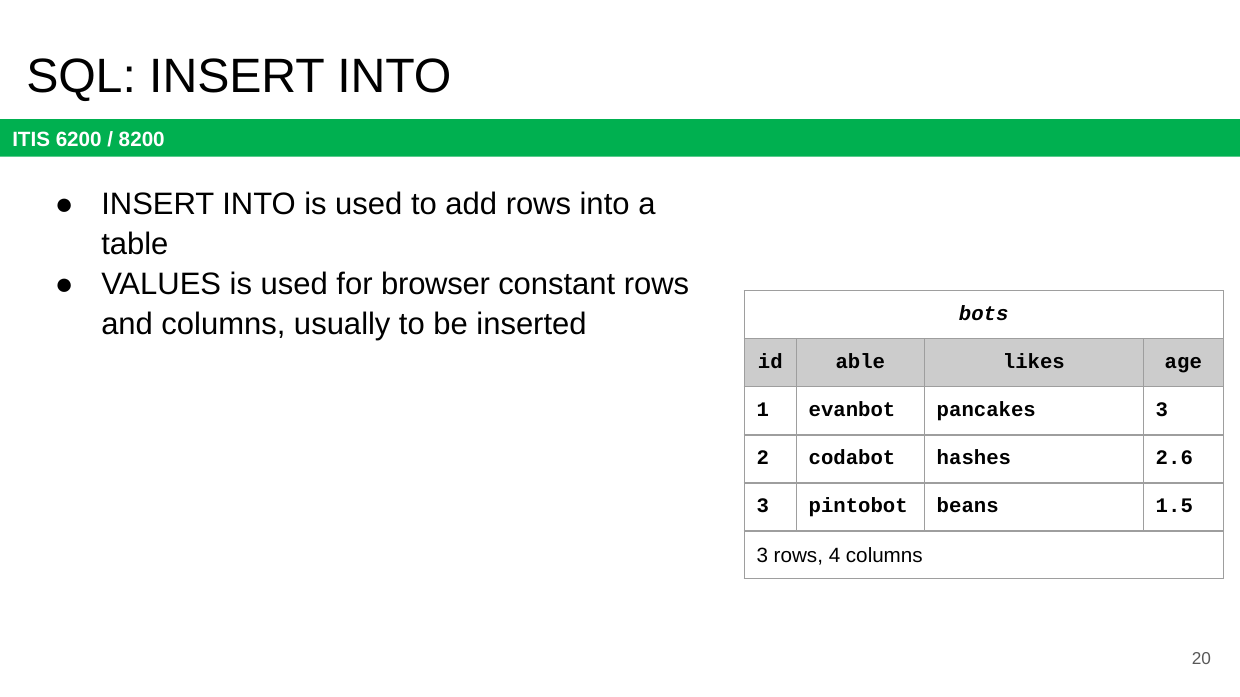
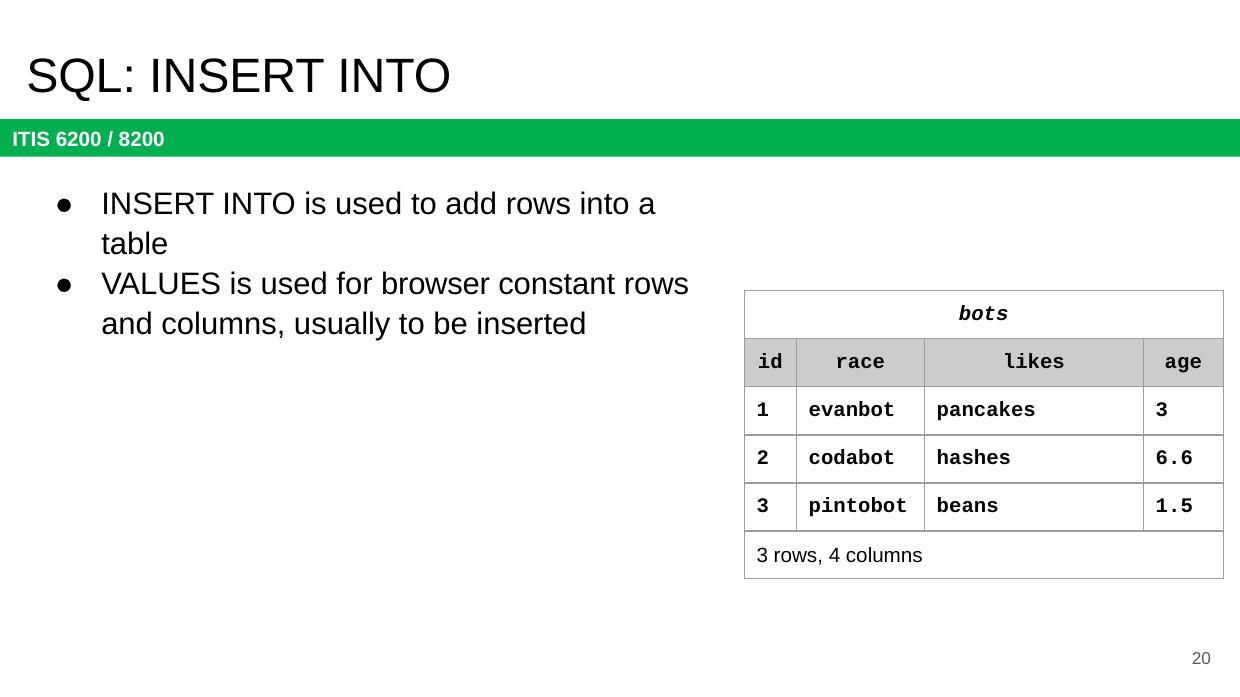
able: able -> race (860, 362)
2.6: 2.6 -> 6.6 (1174, 458)
